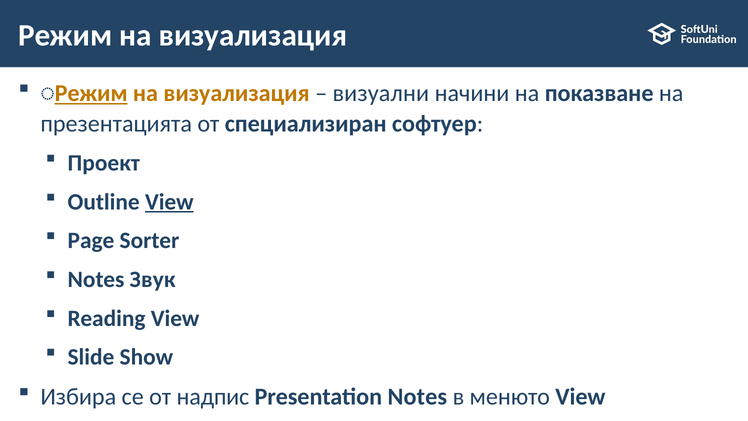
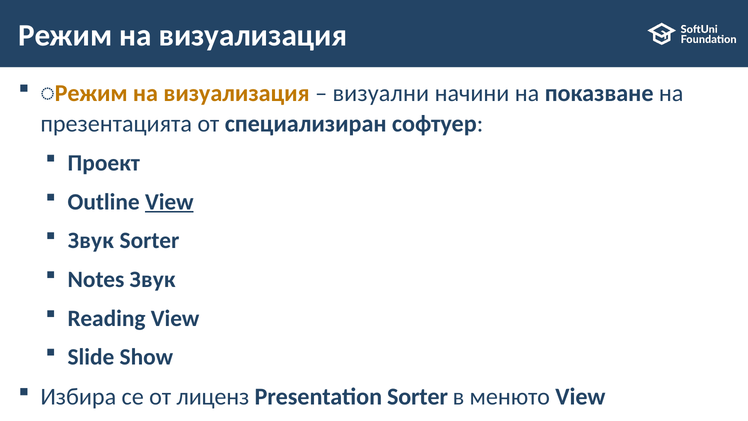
Режим underline: present -> none (91, 93)
Page: Page -> Звук (91, 240)
надпис: надпис -> лиценз (213, 396)
Presentation Notes: Notes -> Sorter (418, 396)
